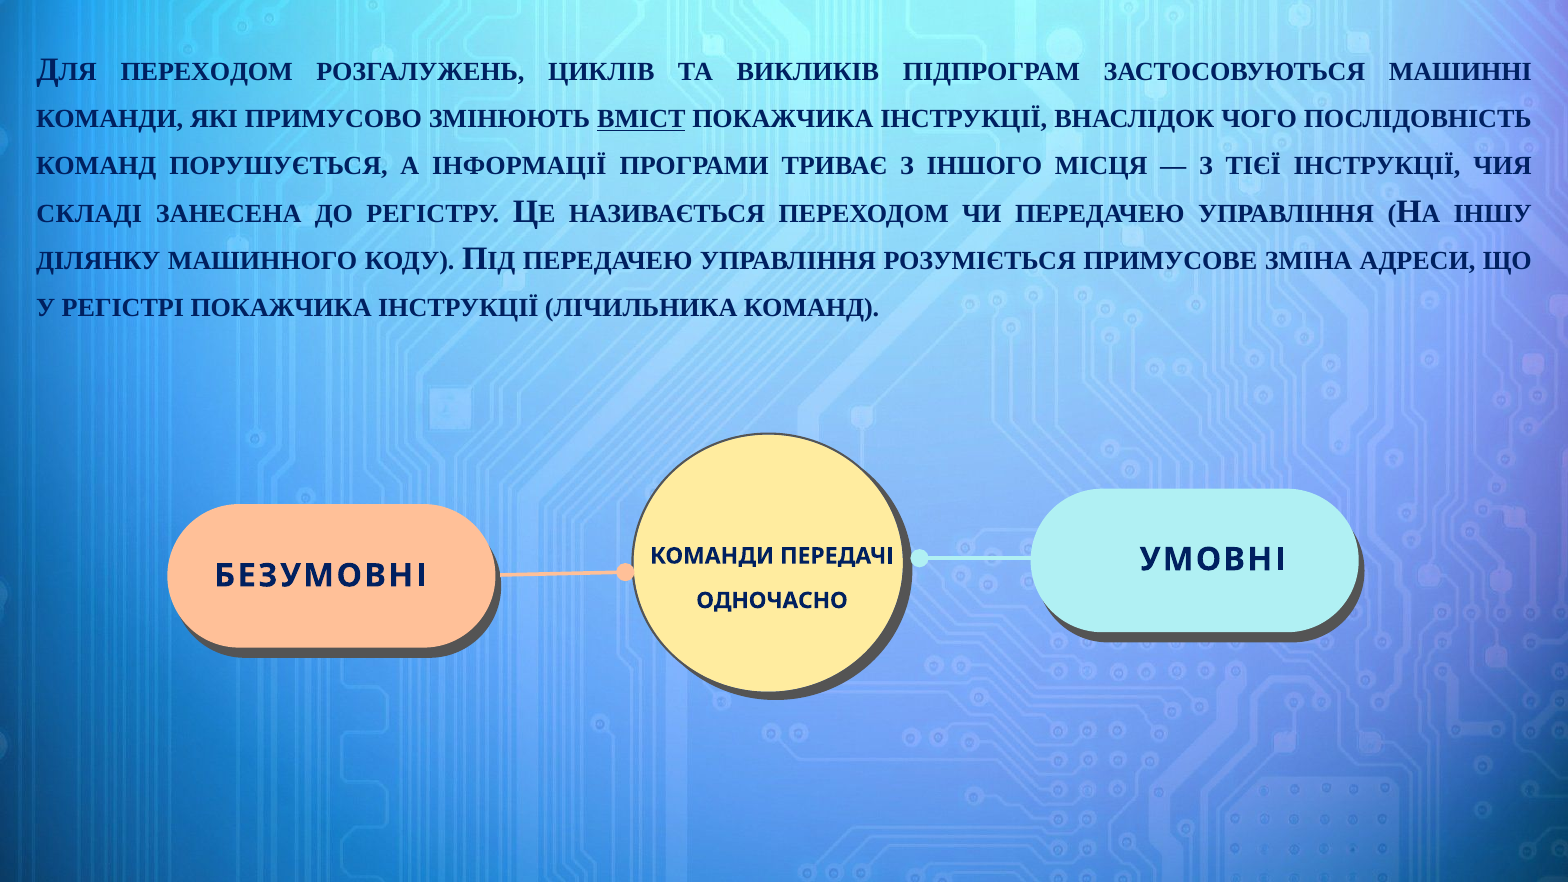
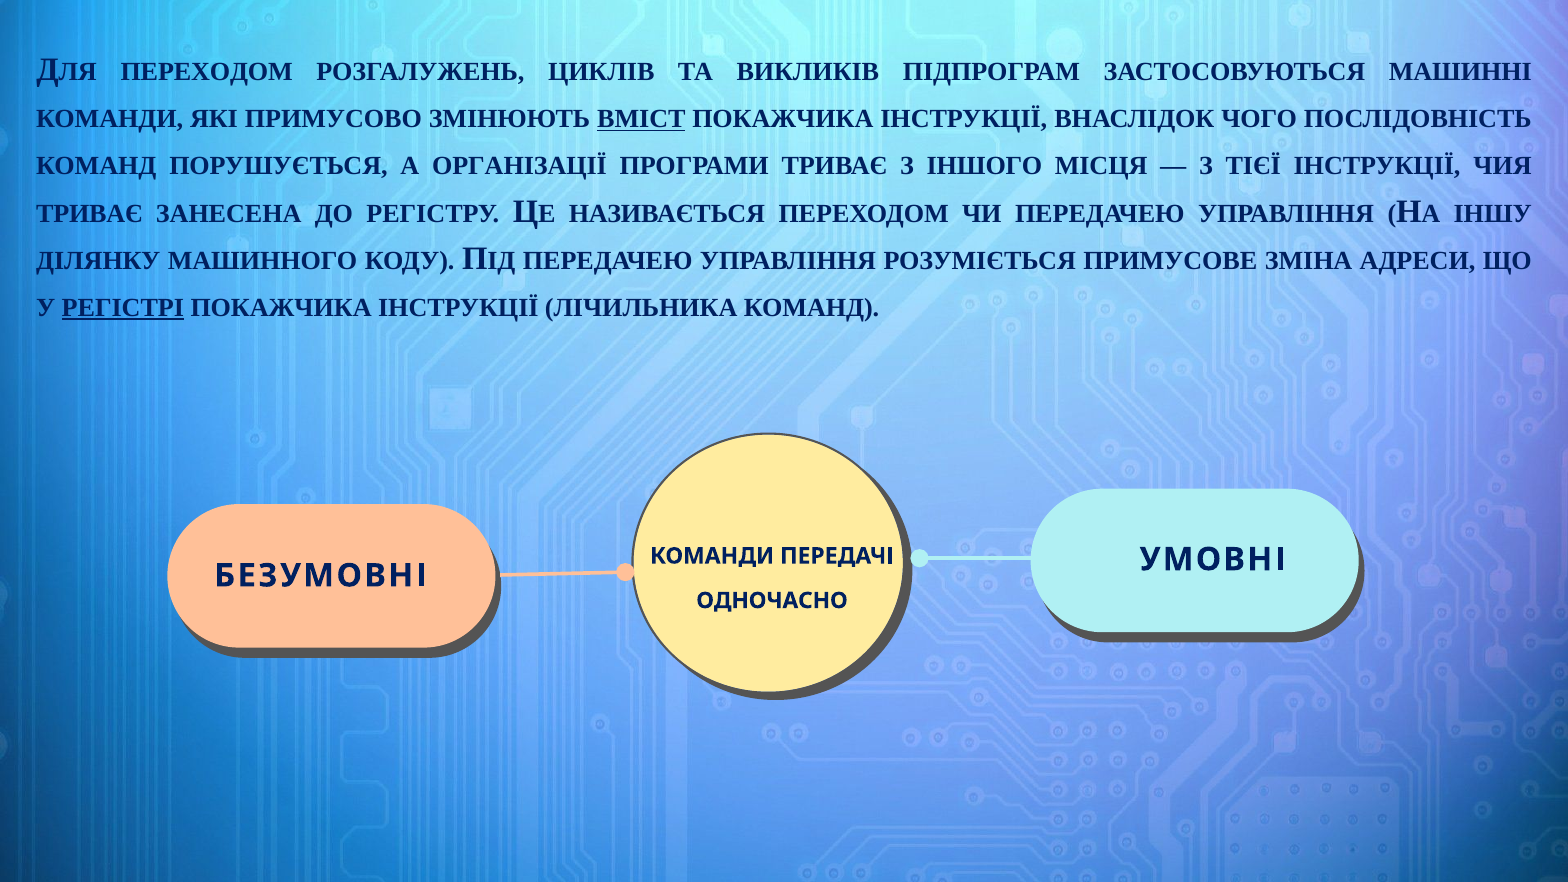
ІНФОРМАЦІЇ: ІНФОРМАЦІЇ -> ОРГАНІЗАЦІЇ (519, 166)
СКЛАДІ: СКЛАДІ -> ТРИВАЄ (90, 213)
РЕГІСТРІ underline: none -> present (123, 308)
